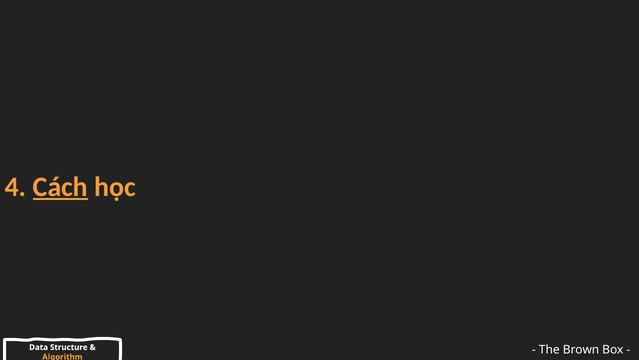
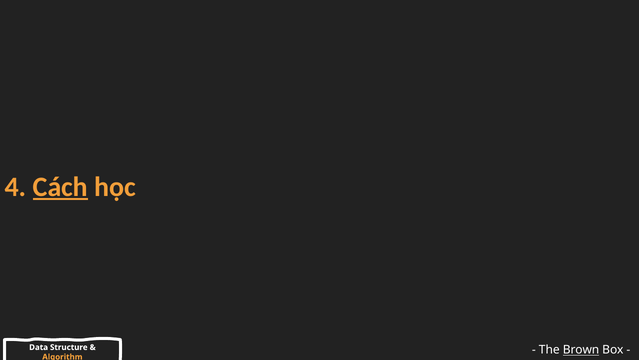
Brown underline: none -> present (581, 349)
